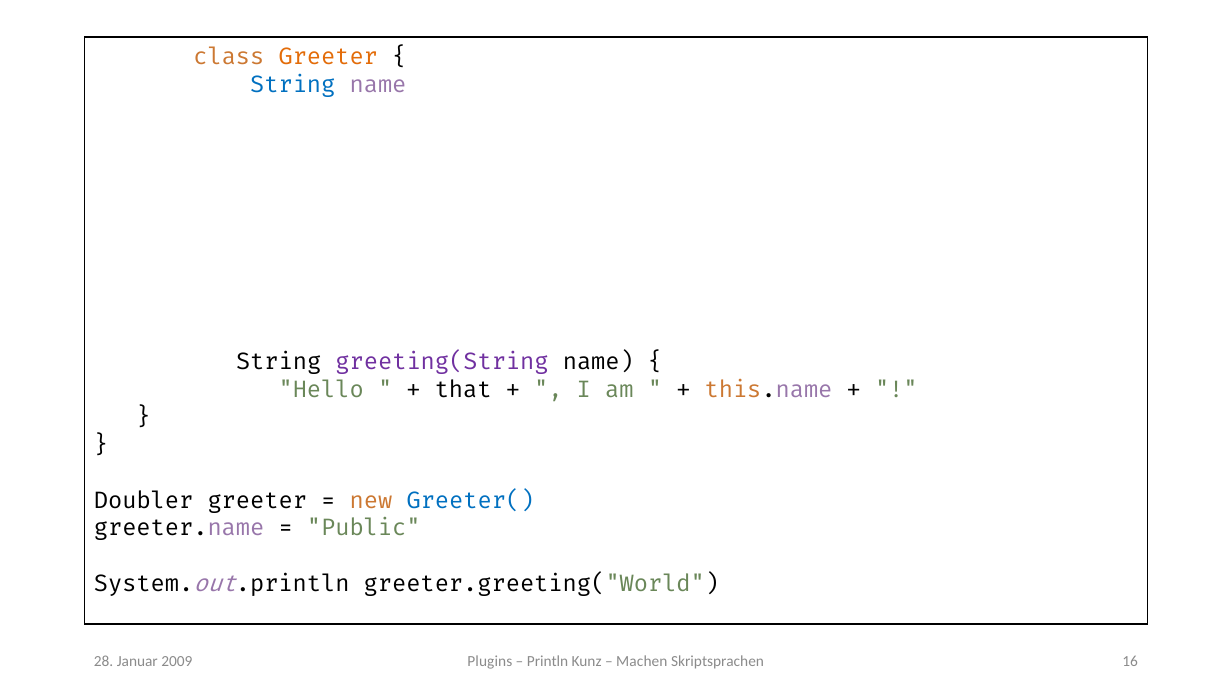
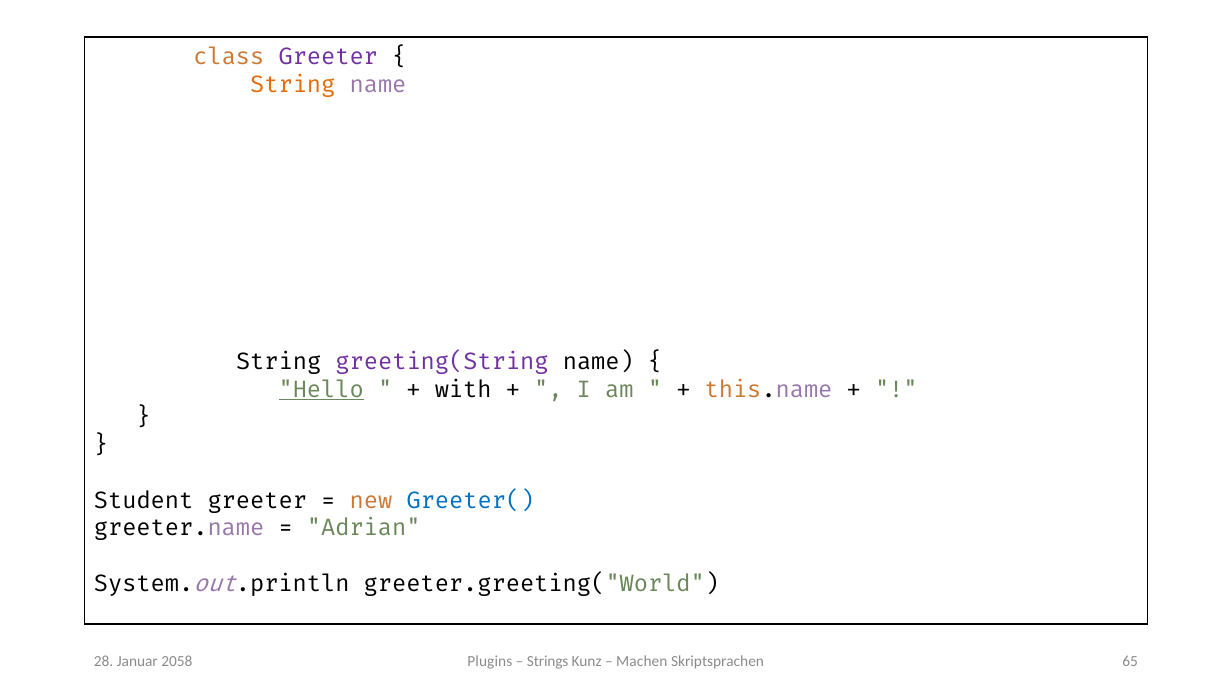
Greeter colour: orange -> purple (328, 57)
String colour: blue -> orange (293, 85)
Hello underline: none -> present (321, 390)
that: that -> with (463, 390)
Doubler: Doubler -> Student (144, 500)
Public: Public -> Adrian (364, 528)
Println: Println -> Strings (548, 662)
16: 16 -> 65 (1130, 662)
2009: 2009 -> 2058 (177, 662)
